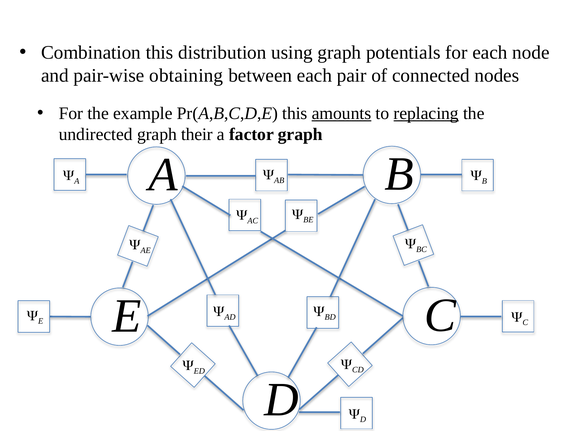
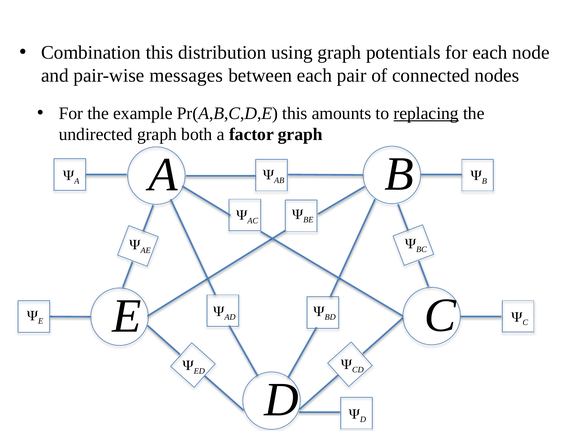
obtaining: obtaining -> messages (186, 76)
amounts underline: present -> none (341, 113)
their: their -> both (197, 134)
